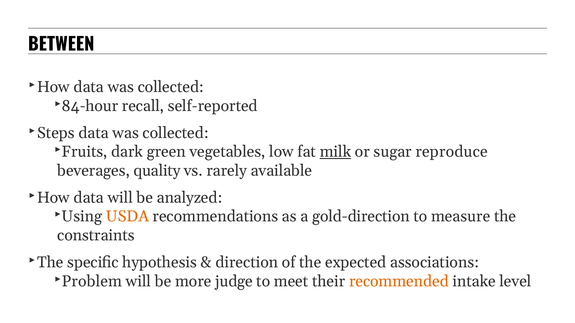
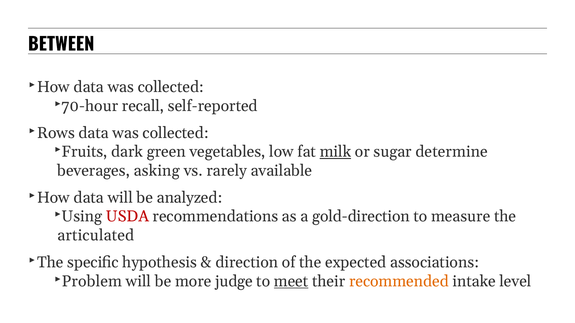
84-hour: 84-hour -> 70-hour (90, 106)
Steps: Steps -> Rows (56, 133)
reproduce: reproduce -> determine (452, 152)
quality: quality -> asking (157, 171)
USDA colour: orange -> red (127, 216)
constraints: constraints -> articulated (96, 235)
meet underline: none -> present (291, 281)
